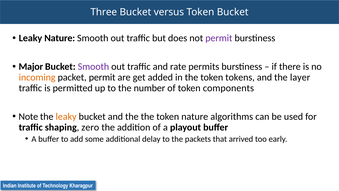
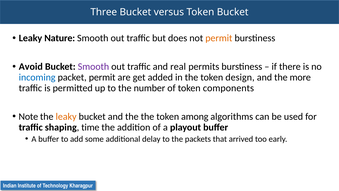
permit colour: purple -> orange (219, 38)
Major: Major -> Avoid (31, 67)
rate: rate -> real (178, 67)
incoming colour: orange -> blue (37, 77)
tokens: tokens -> design (240, 77)
layer: layer -> more (300, 77)
token nature: nature -> among (195, 116)
zero: zero -> time (90, 127)
